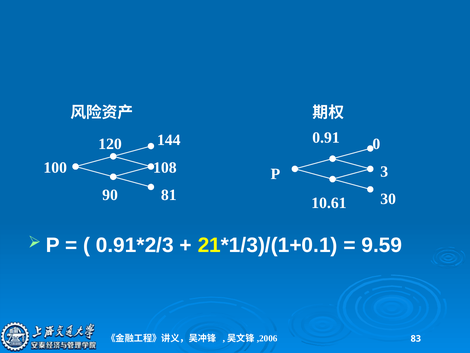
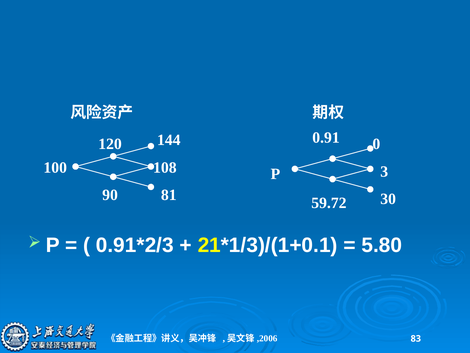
10.61: 10.61 -> 59.72 (329, 203)
9.59: 9.59 -> 5.80 (382, 245)
